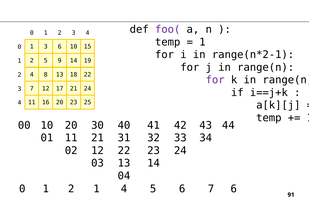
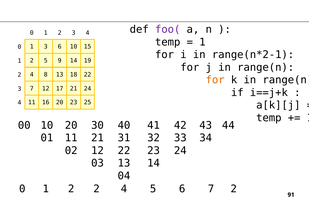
for colour: purple -> orange (215, 80)
2 1: 1 -> 2 (97, 189)
7 6: 6 -> 2 (234, 189)
